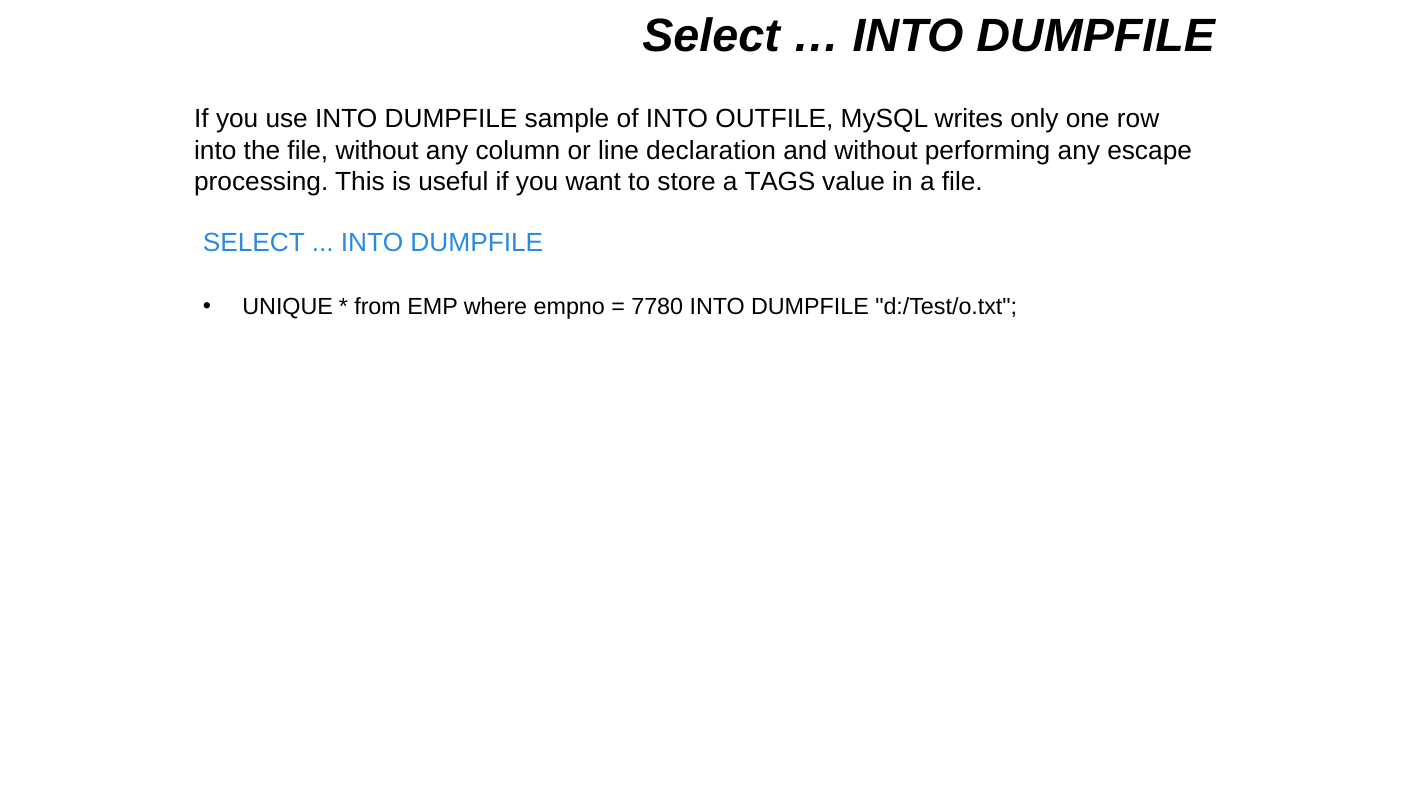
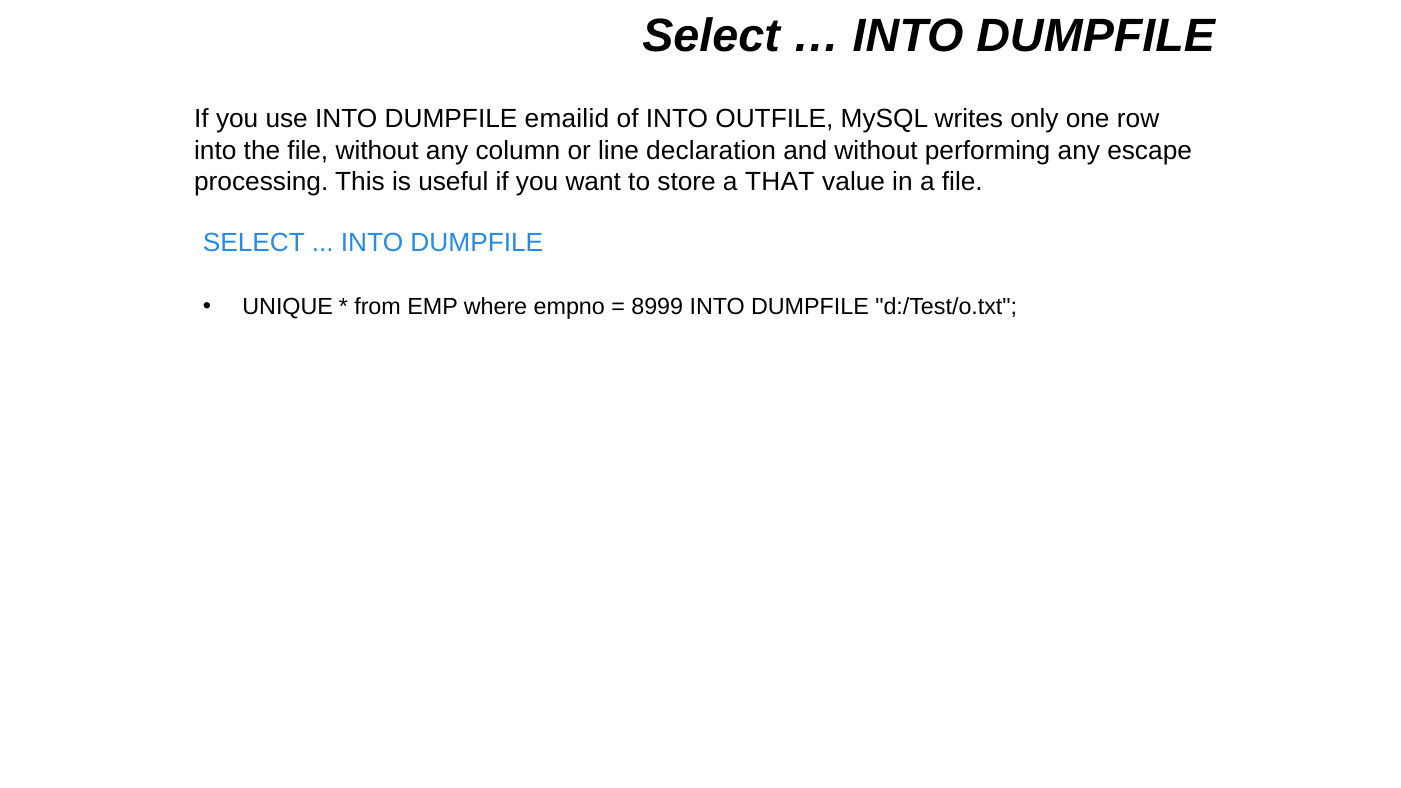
sample: sample -> emailid (567, 119)
TAGS: TAGS -> THAT (780, 182)
7780: 7780 -> 8999 (657, 307)
